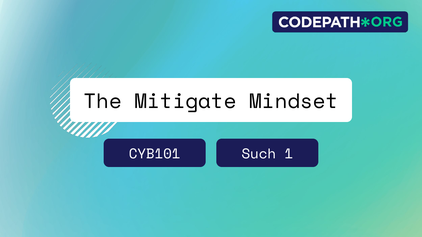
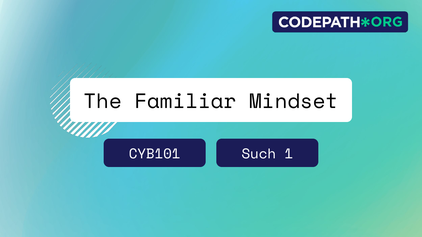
Mitigate: Mitigate -> Familiar (185, 102)
